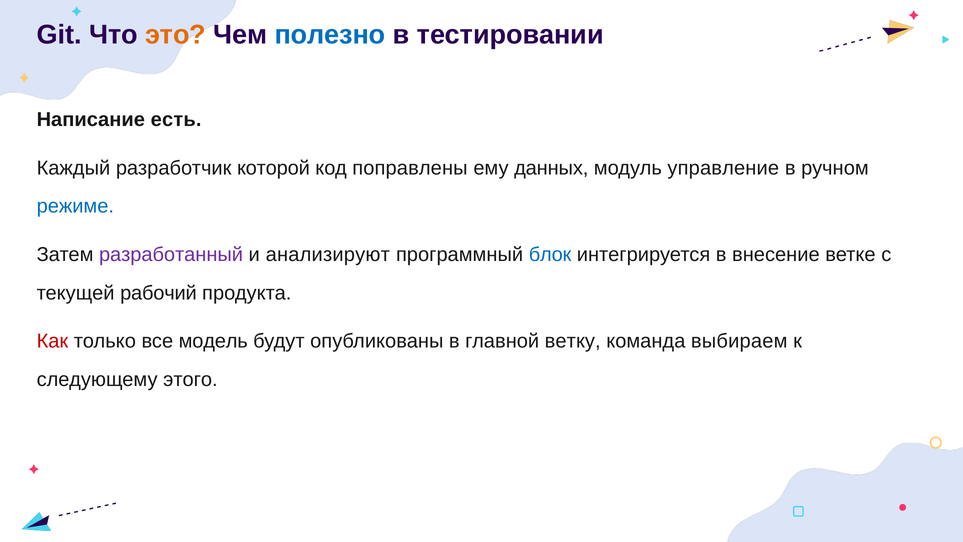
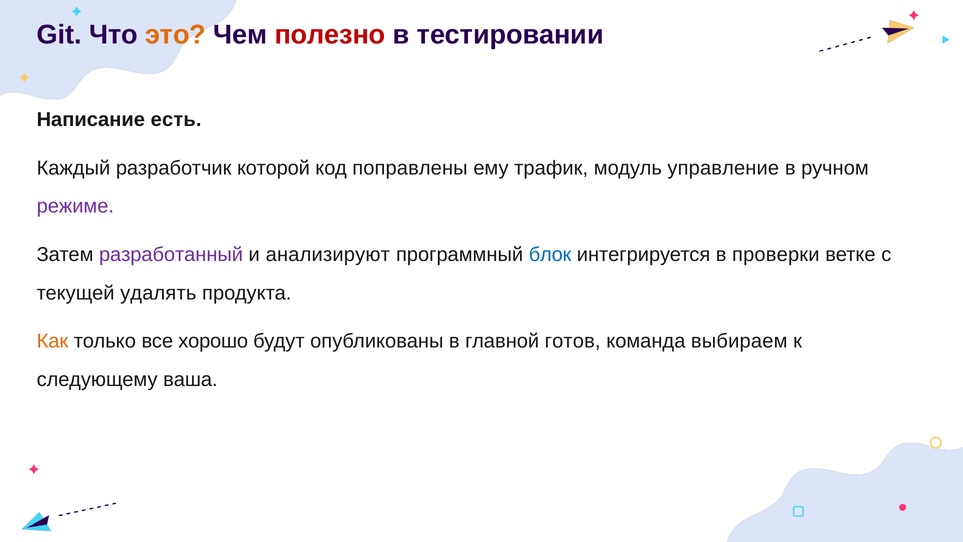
полезно colour: blue -> red (330, 35)
данных: данных -> трафик (551, 168)
режиме colour: blue -> purple (75, 206)
внесение: внесение -> проверки (776, 254)
рабочий: рабочий -> удалять (158, 293)
Как colour: red -> orange (52, 341)
модель: модель -> хорошо (213, 341)
ветку: ветку -> готов (573, 341)
этого: этого -> ваша (190, 379)
